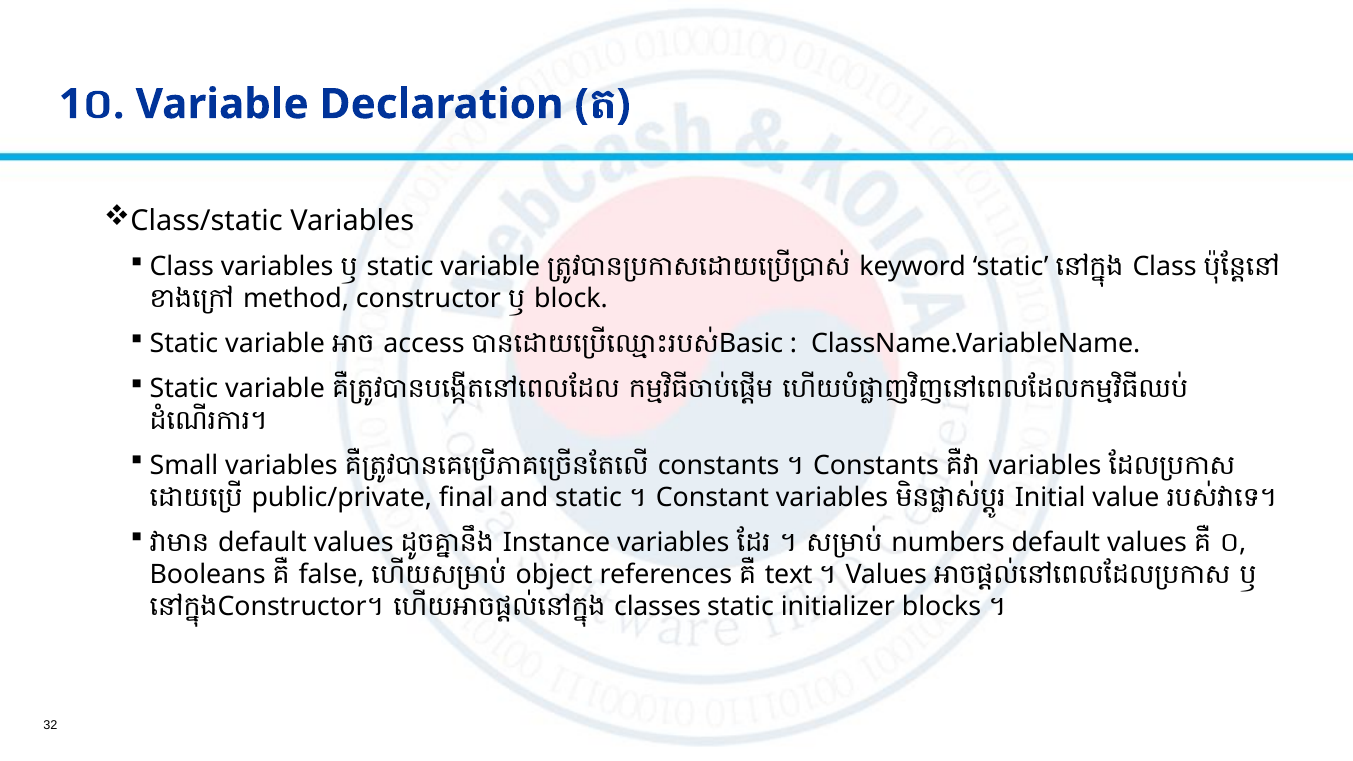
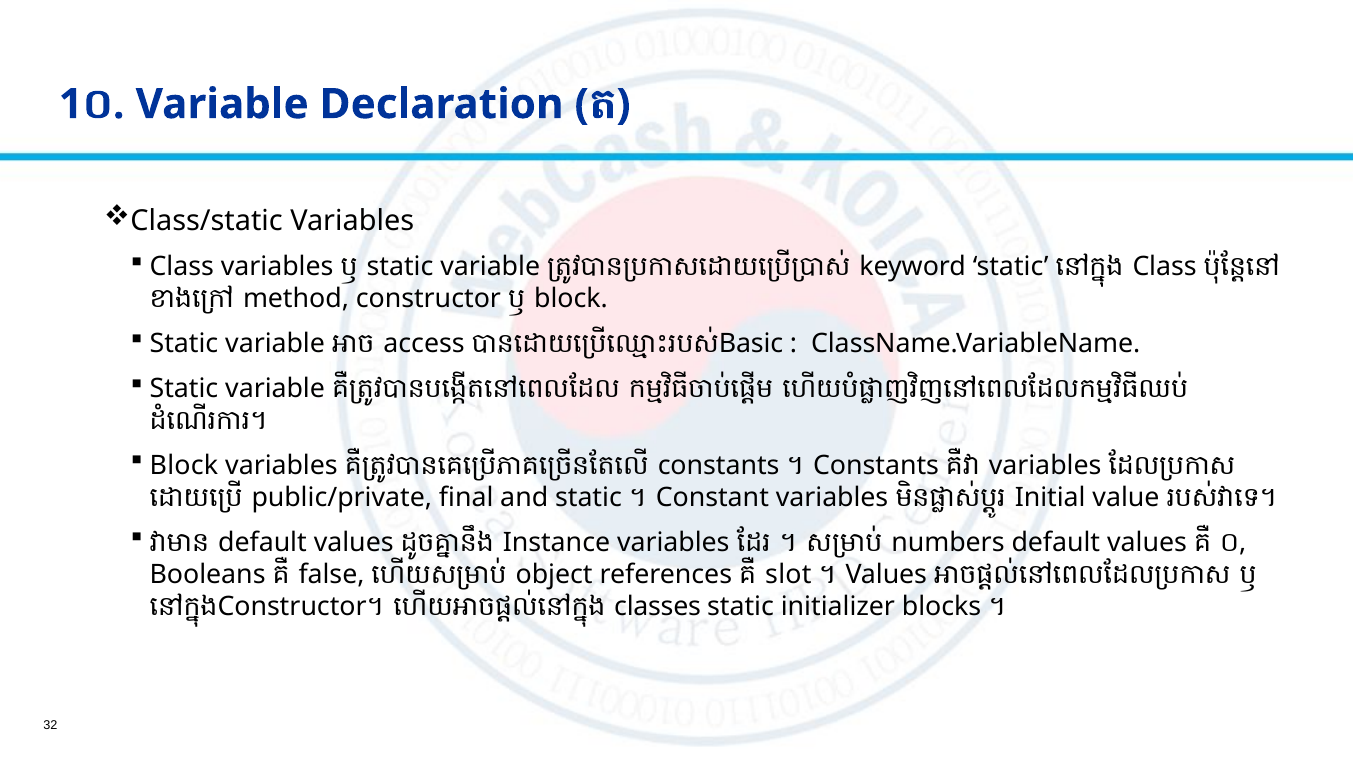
Small: Small -> Block (184, 465)
text: text -> slot (788, 574)
